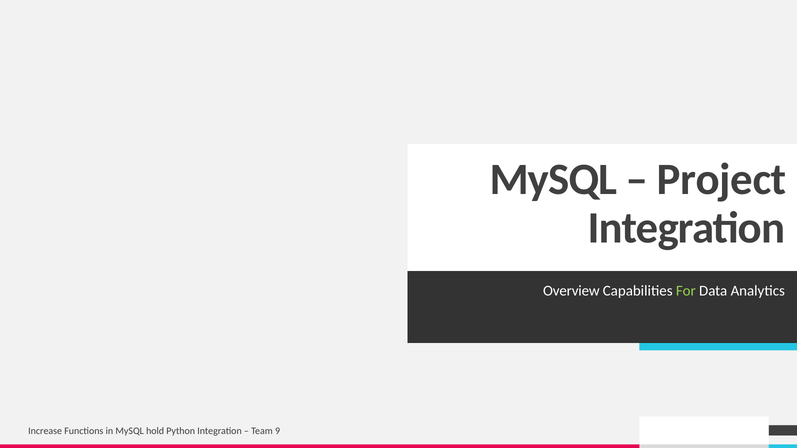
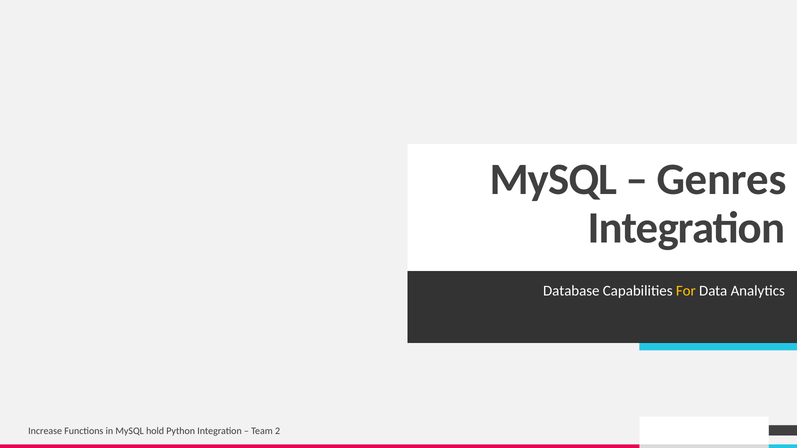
Project: Project -> Genres (722, 180)
Overview: Overview -> Database (571, 291)
For colour: light green -> yellow (686, 291)
9: 9 -> 2 (278, 431)
